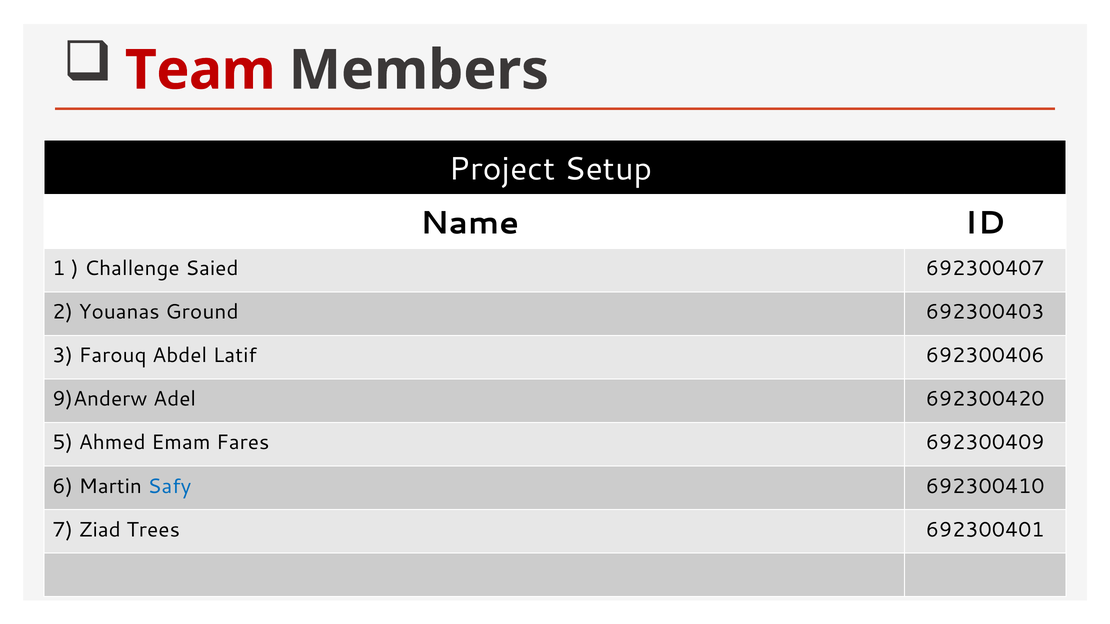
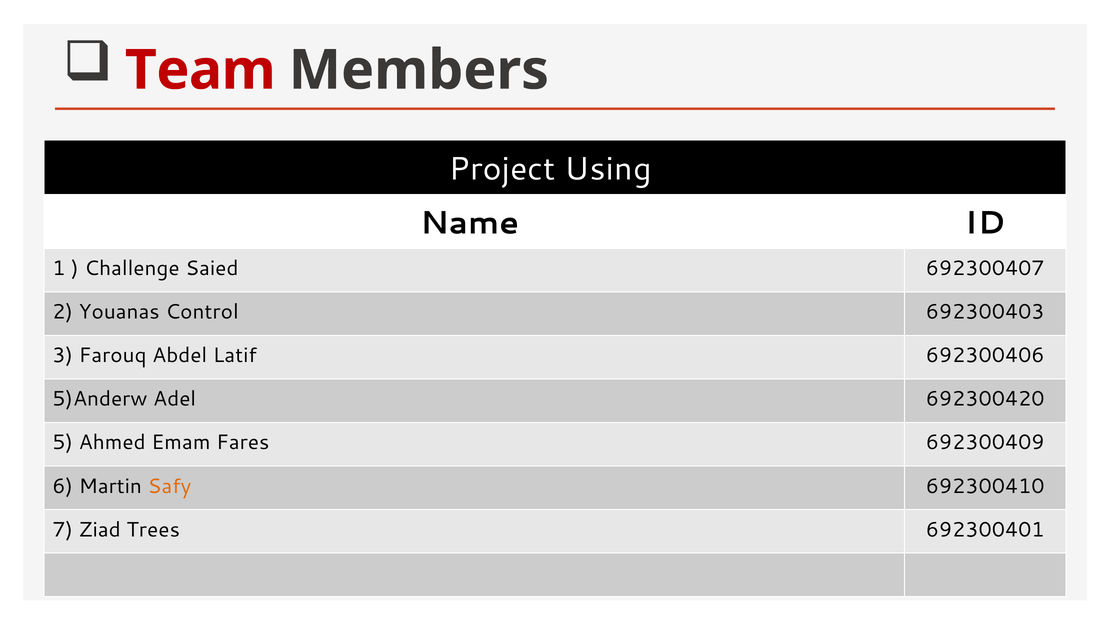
Setup: Setup -> Using (608, 169)
Ground: Ground -> Control (202, 312)
9)Anderw: 9)Anderw -> 5)Anderw (100, 399)
Safy colour: blue -> orange (169, 486)
